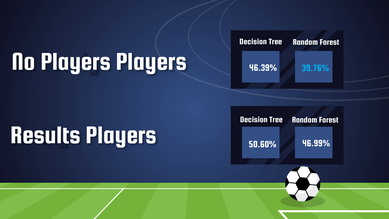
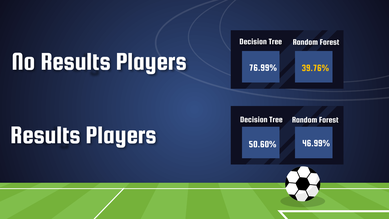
No Players: Players -> Results (76, 61)
46.39%: 46.39% -> 76.99% (263, 68)
39.76% colour: light blue -> yellow (315, 68)
